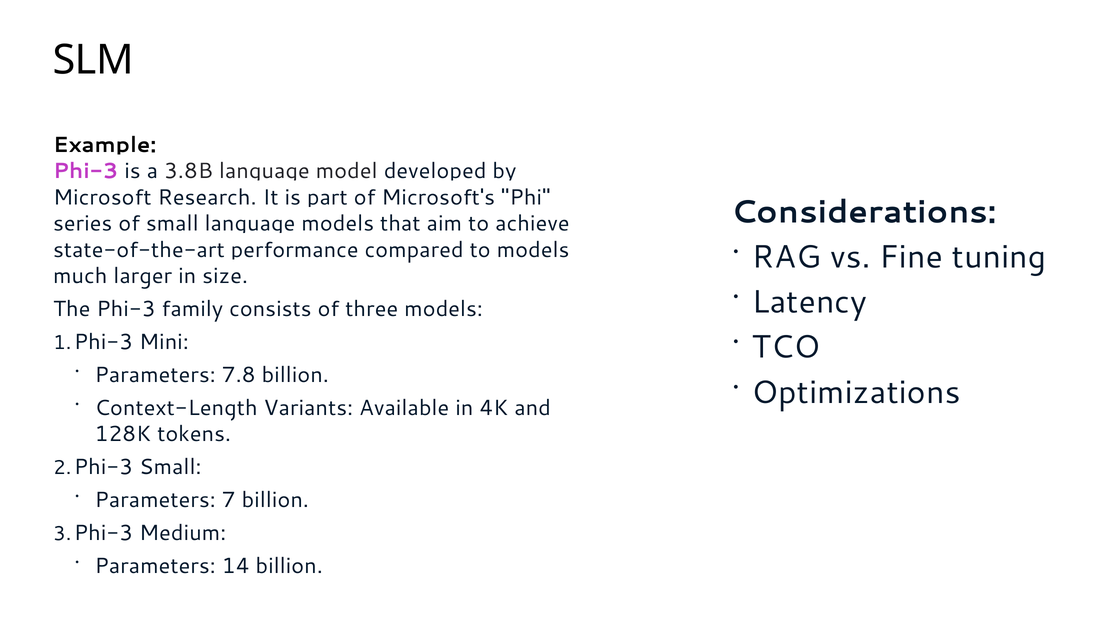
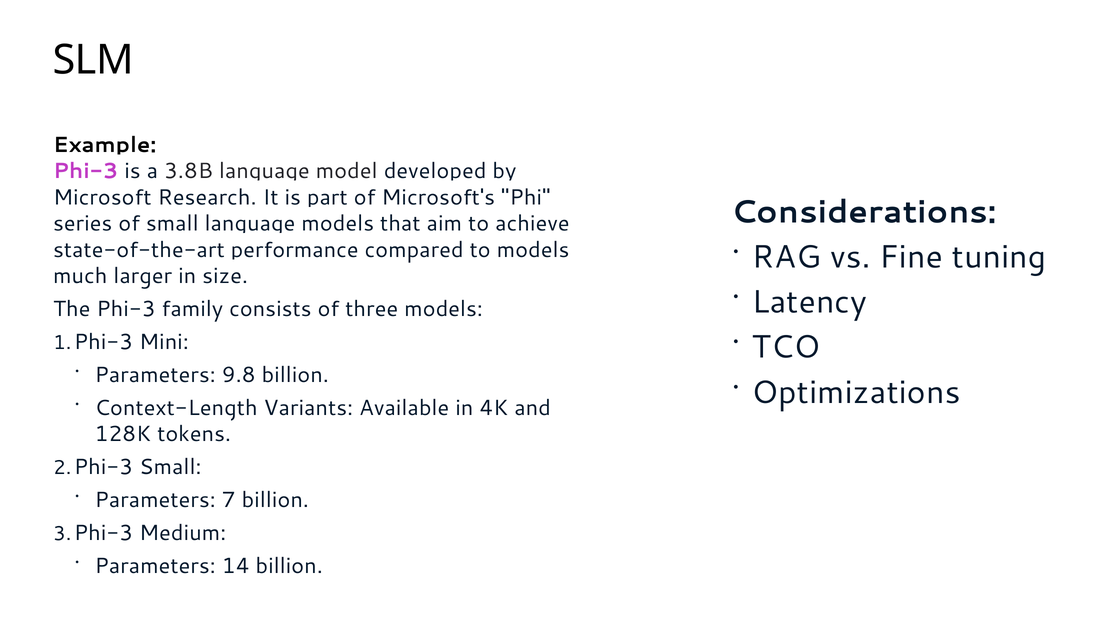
7.8: 7.8 -> 9.8 (239, 375)
